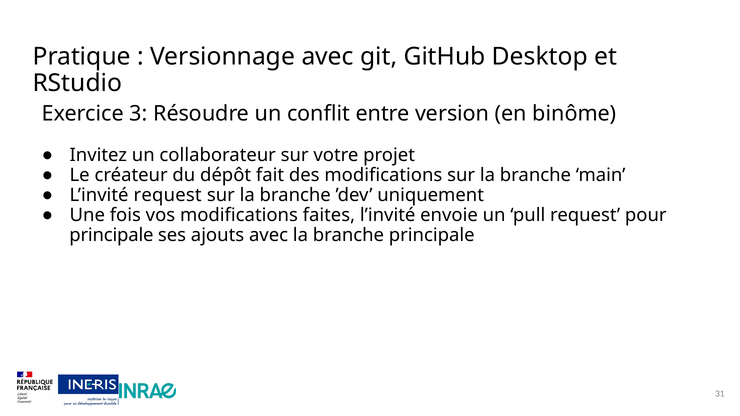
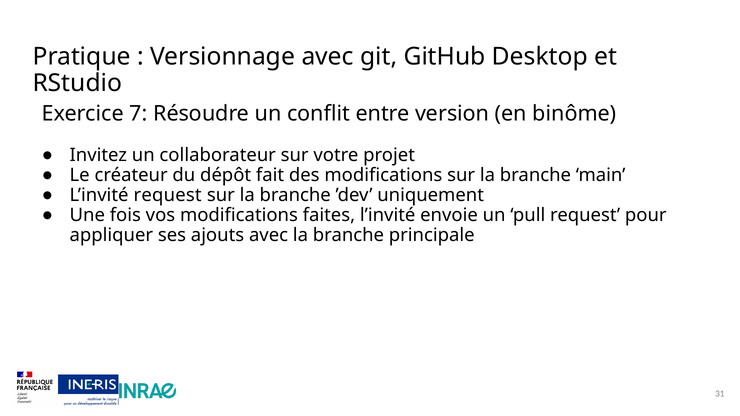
Exercice 3: 3 -> 7 (138, 114)
principale: principale -> appliquer (111, 235)
